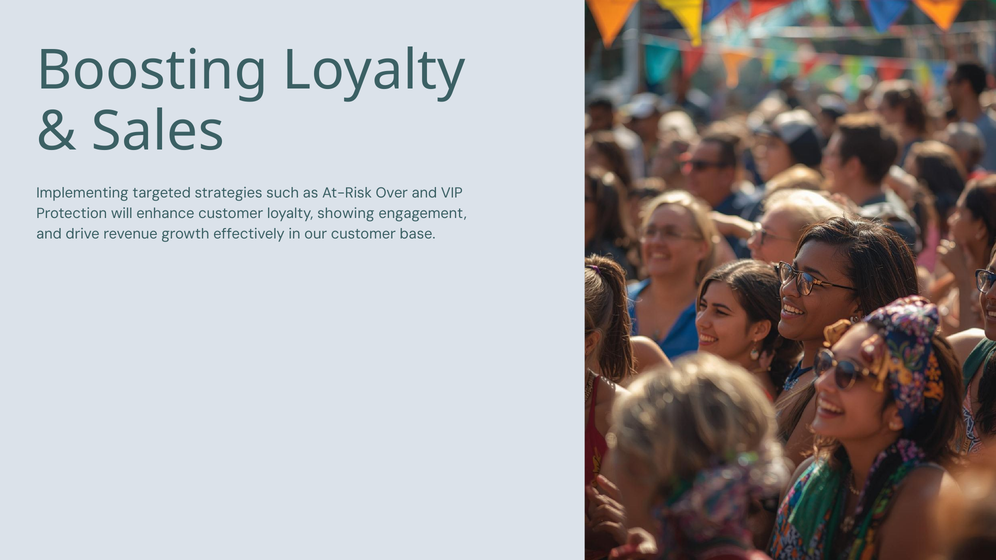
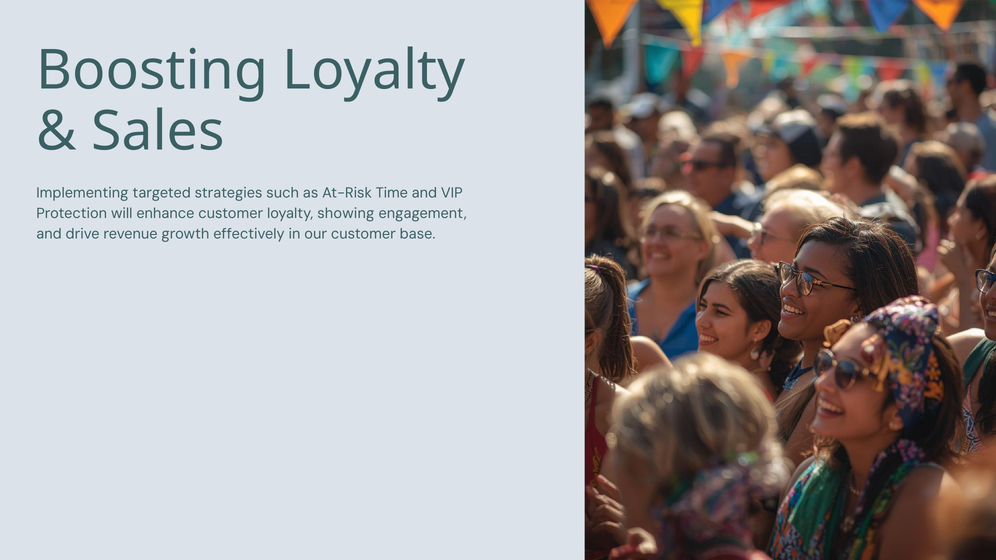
Over: Over -> Time (392, 193)
